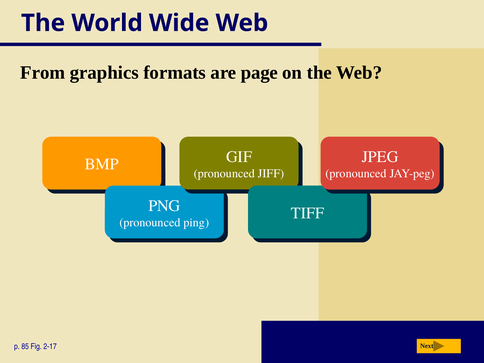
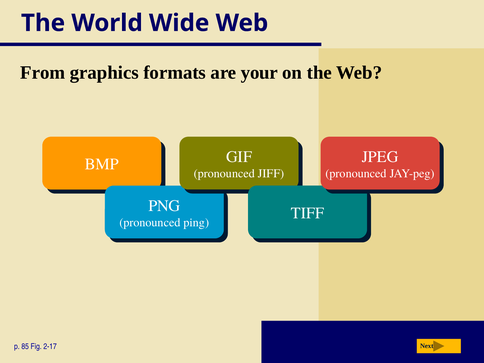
page: page -> your (259, 73)
